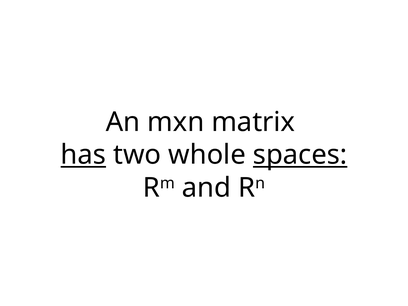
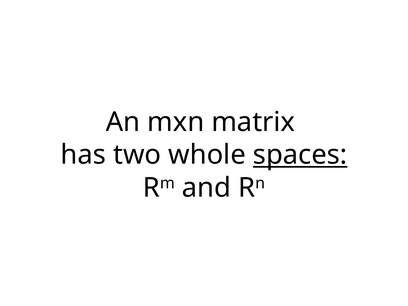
has underline: present -> none (83, 155)
